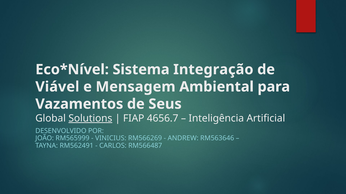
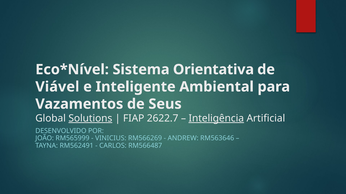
Integração: Integração -> Orientativa (213, 70)
Mensagem: Mensagem -> Inteligente (136, 87)
4656.7: 4656.7 -> 2622.7 (163, 119)
Inteligência underline: none -> present (216, 119)
